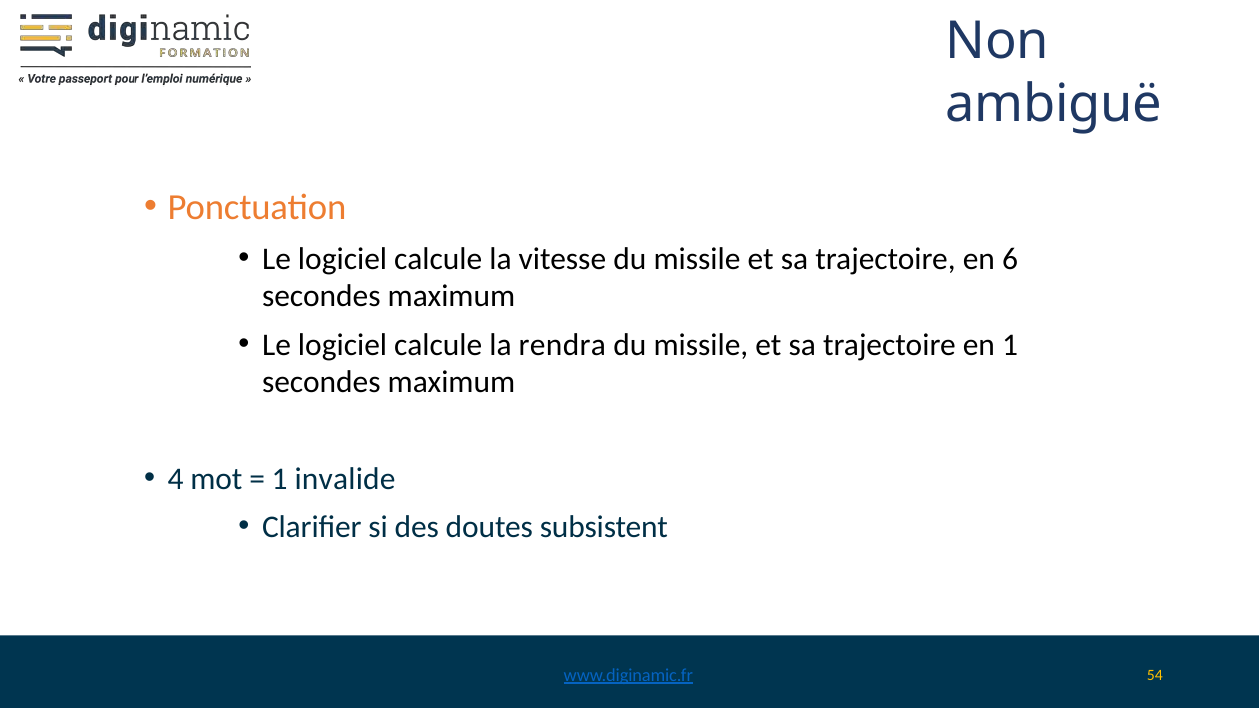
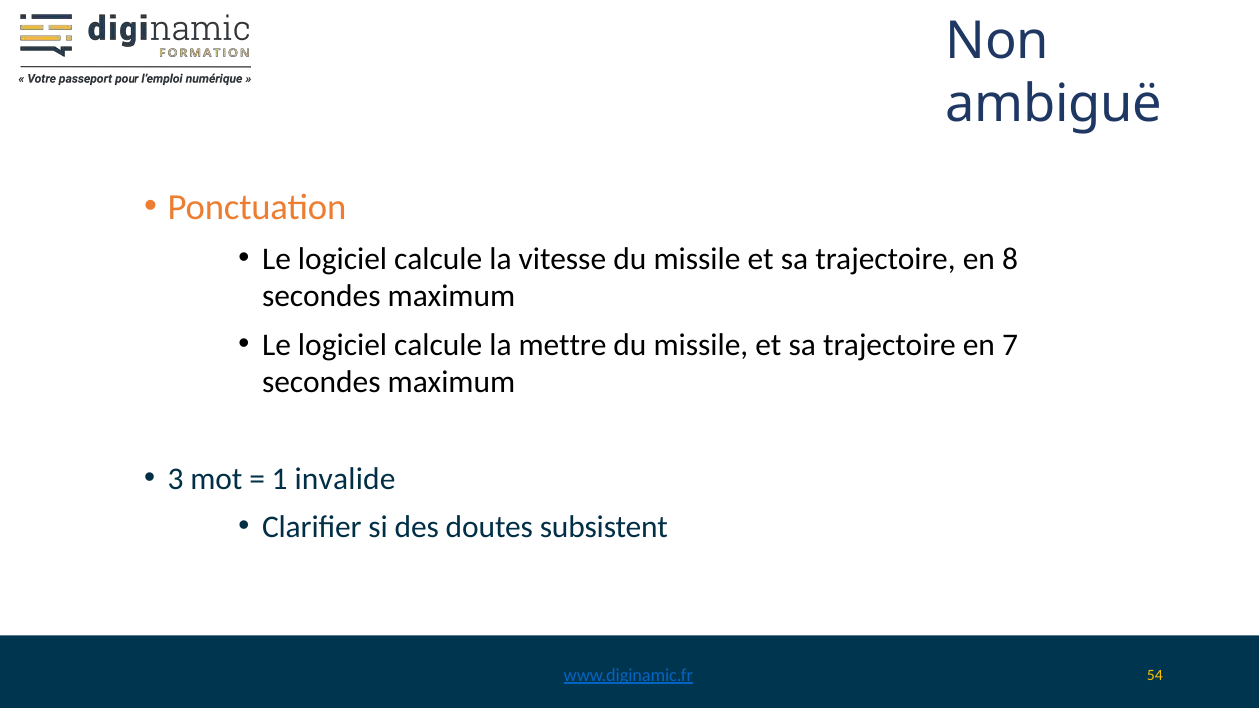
6: 6 -> 8 (1010, 259)
rendra: rendra -> mettre (563, 345)
en 1: 1 -> 7 (1010, 345)
4: 4 -> 3 (176, 479)
